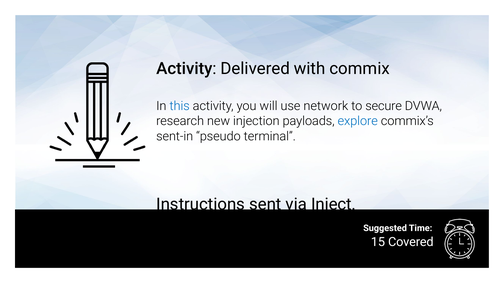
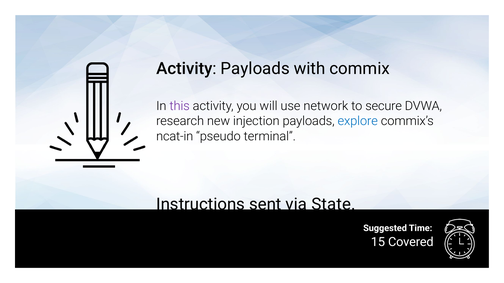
Activity Delivered: Delivered -> Payloads (255, 69)
this colour: blue -> purple (180, 106)
sent-in: sent-in -> ncat-in (175, 136)
Inject: Inject -> State (333, 205)
